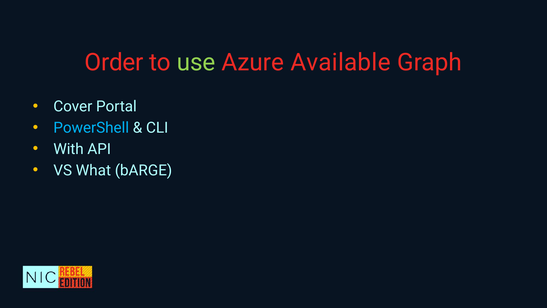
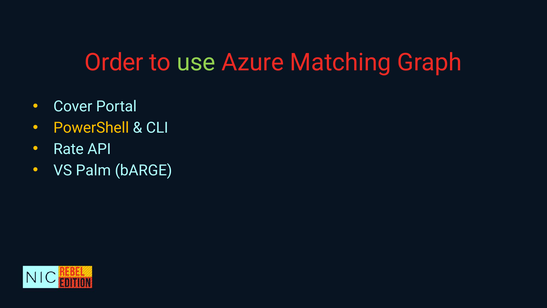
Available: Available -> Matching (341, 62)
PowerShell colour: light blue -> yellow (91, 128)
With: With -> Rate (69, 149)
What: What -> Palm (93, 170)
